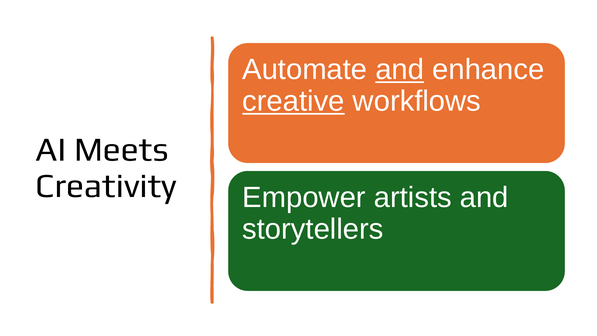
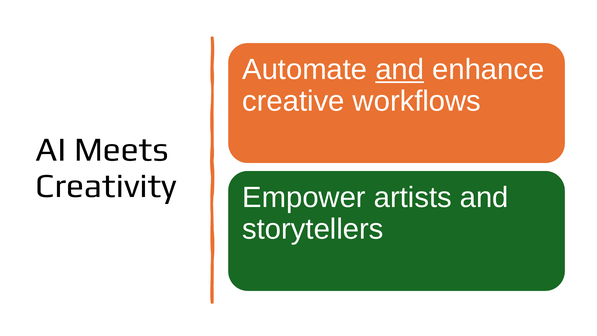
creative underline: present -> none (293, 101)
